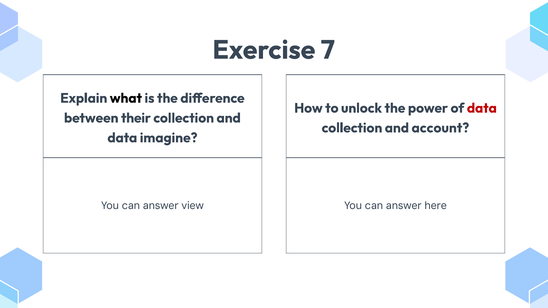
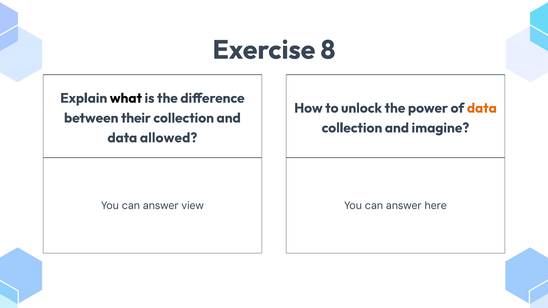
7: 7 -> 8 (328, 50)
data colour: red -> orange (482, 108)
account: account -> imagine (440, 128)
imagine: imagine -> allowed (169, 138)
